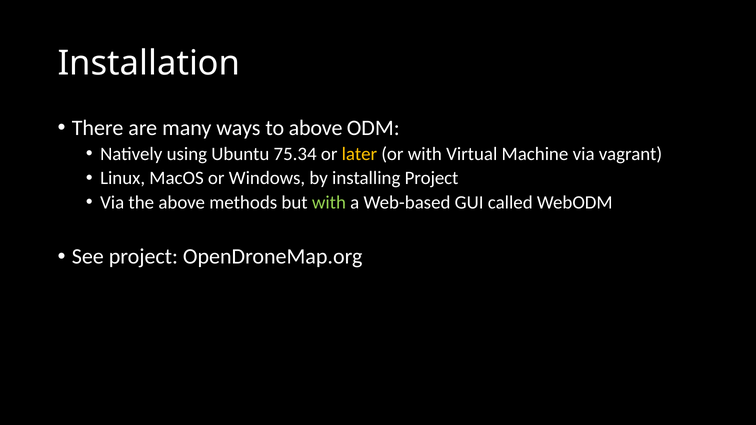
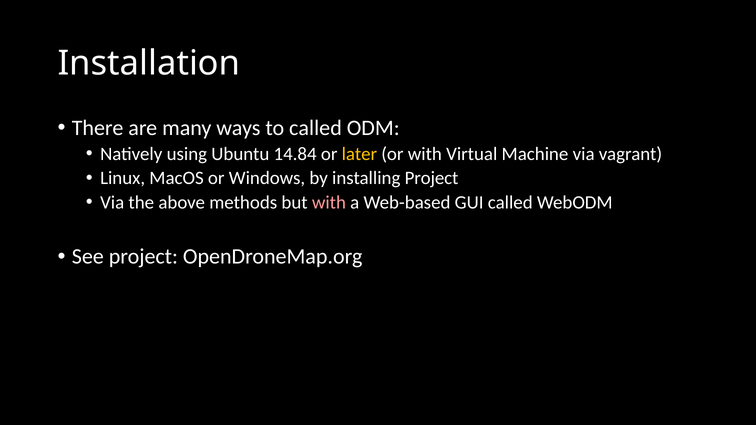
to above: above -> called (315, 128)
75.34: 75.34 -> 14.84 (295, 154)
with colour: light green -> pink (329, 203)
